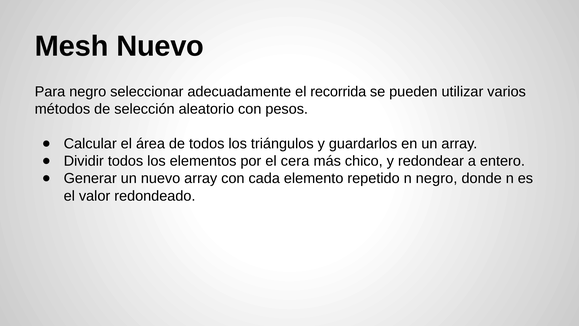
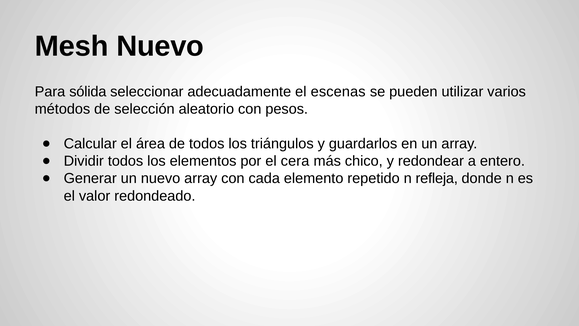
Para negro: negro -> sólida (88, 91)
recorrida: recorrida -> escenas (338, 91)
n negro: negro -> refleja (437, 178)
